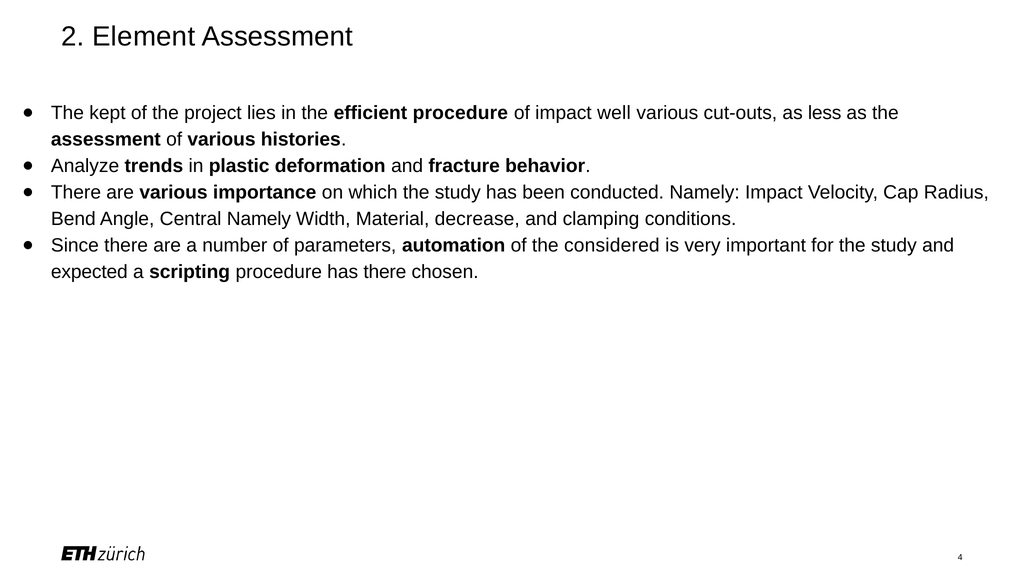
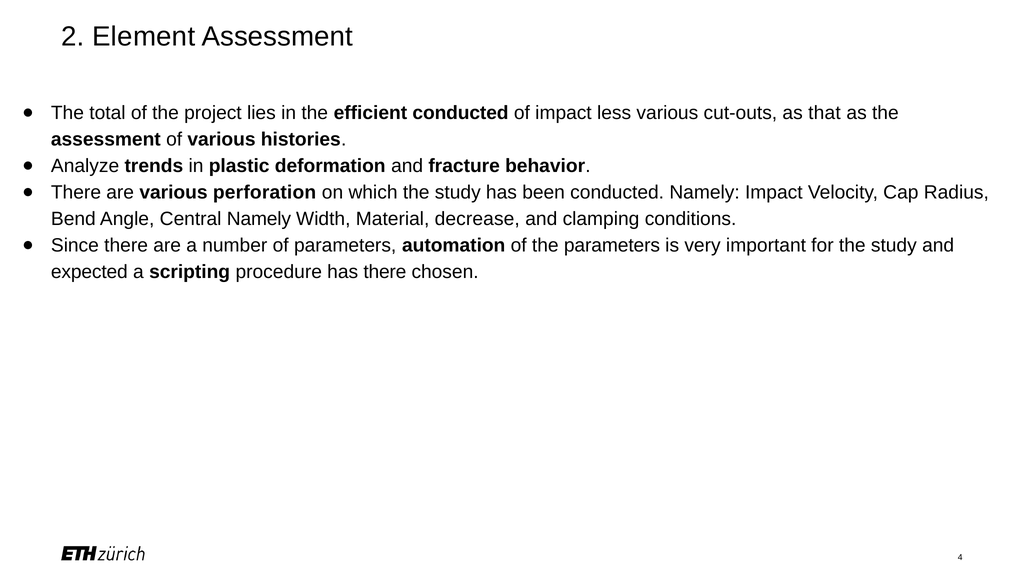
kept: kept -> total (107, 113)
efficient procedure: procedure -> conducted (461, 113)
well: well -> less (614, 113)
less: less -> that (824, 113)
importance: importance -> perforation (265, 193)
the considered: considered -> parameters (612, 246)
